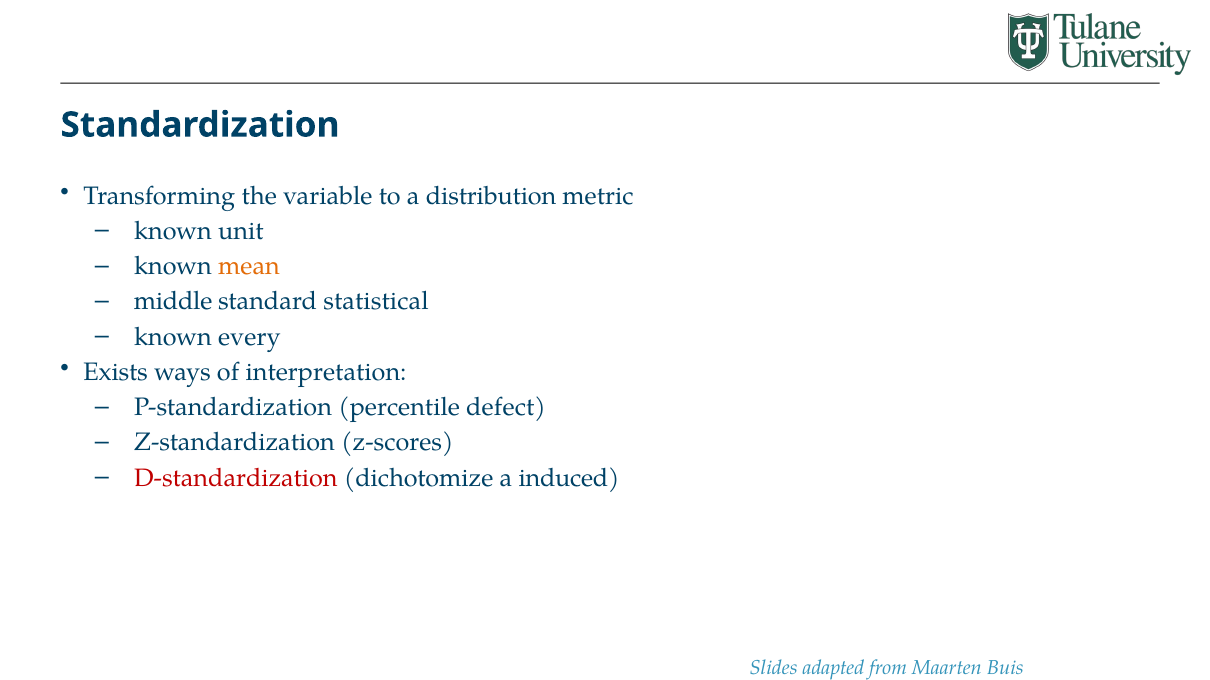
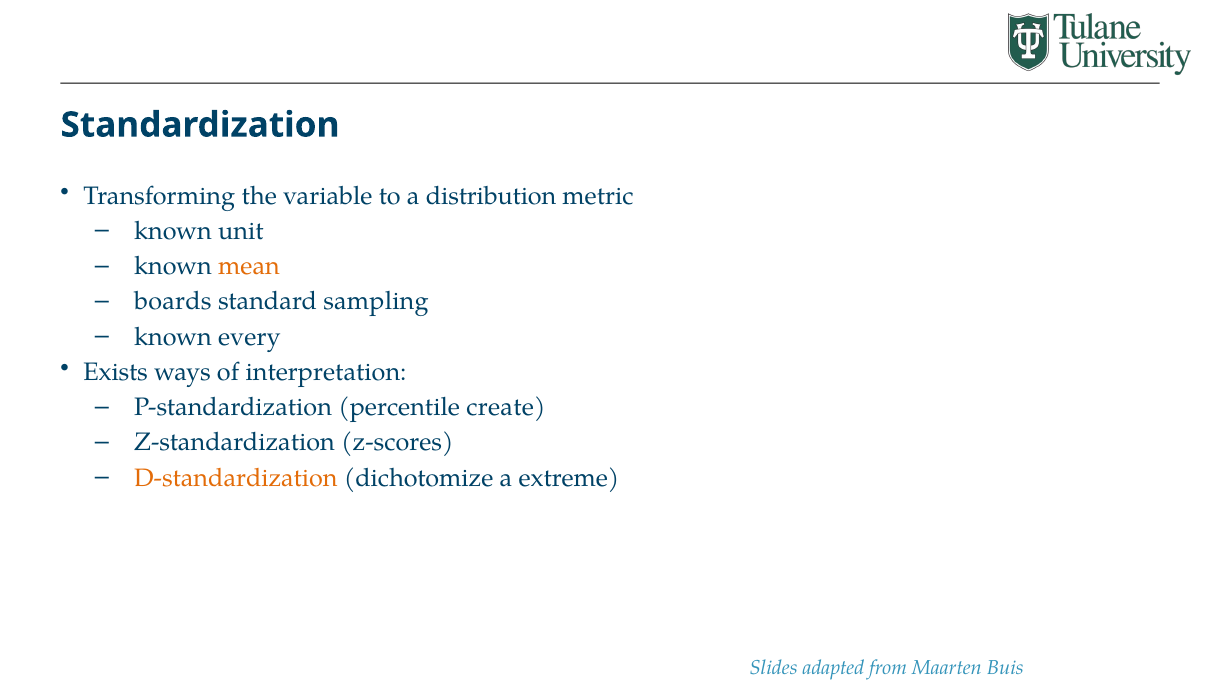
middle: middle -> boards (173, 302)
statistical: statistical -> sampling (376, 302)
defect: defect -> create (506, 408)
D-standardization colour: red -> orange (236, 478)
induced: induced -> extreme (569, 478)
